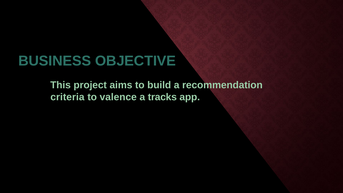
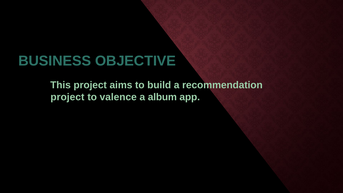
criteria: criteria -> project (67, 97)
tracks: tracks -> album (162, 97)
